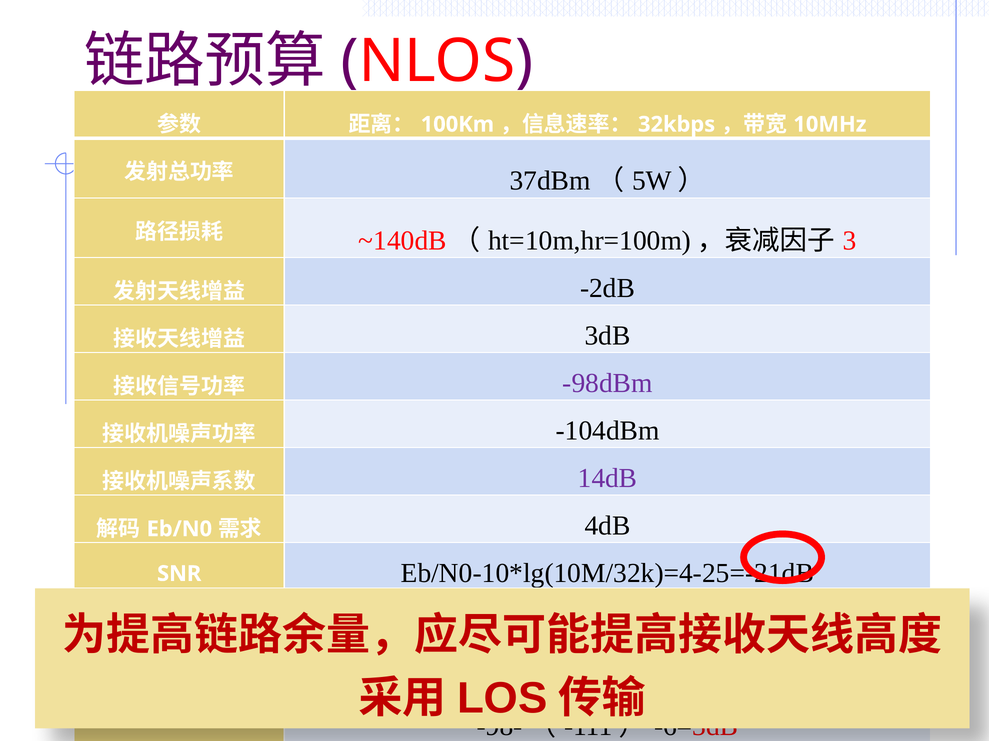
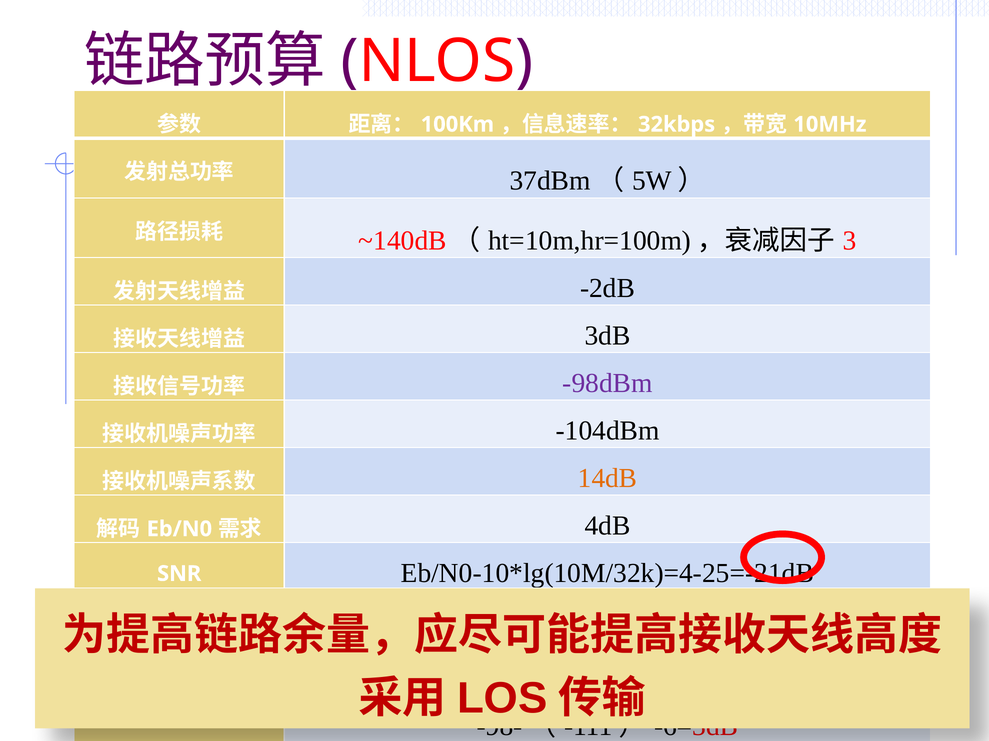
14dB colour: purple -> orange (608, 479)
